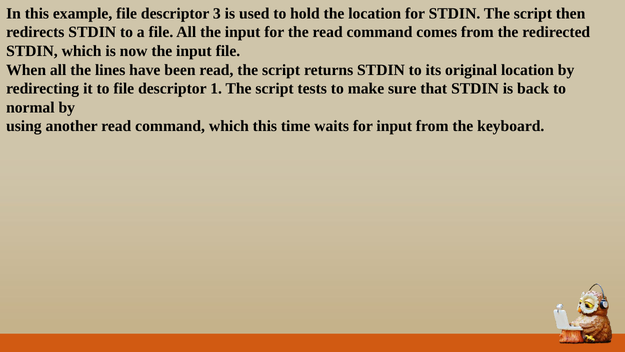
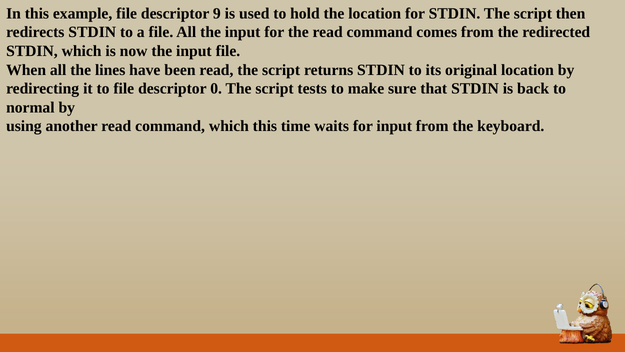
3: 3 -> 9 (217, 14)
1: 1 -> 0 (216, 89)
